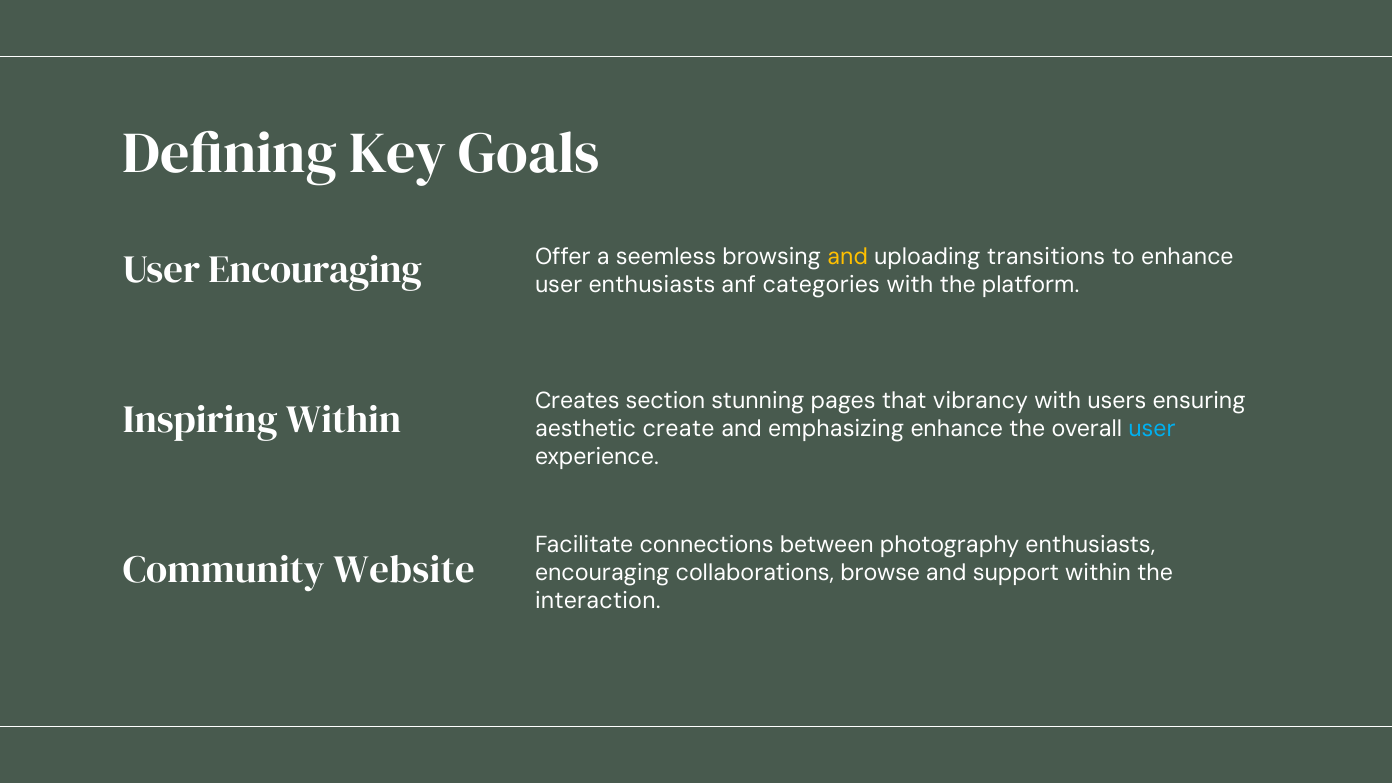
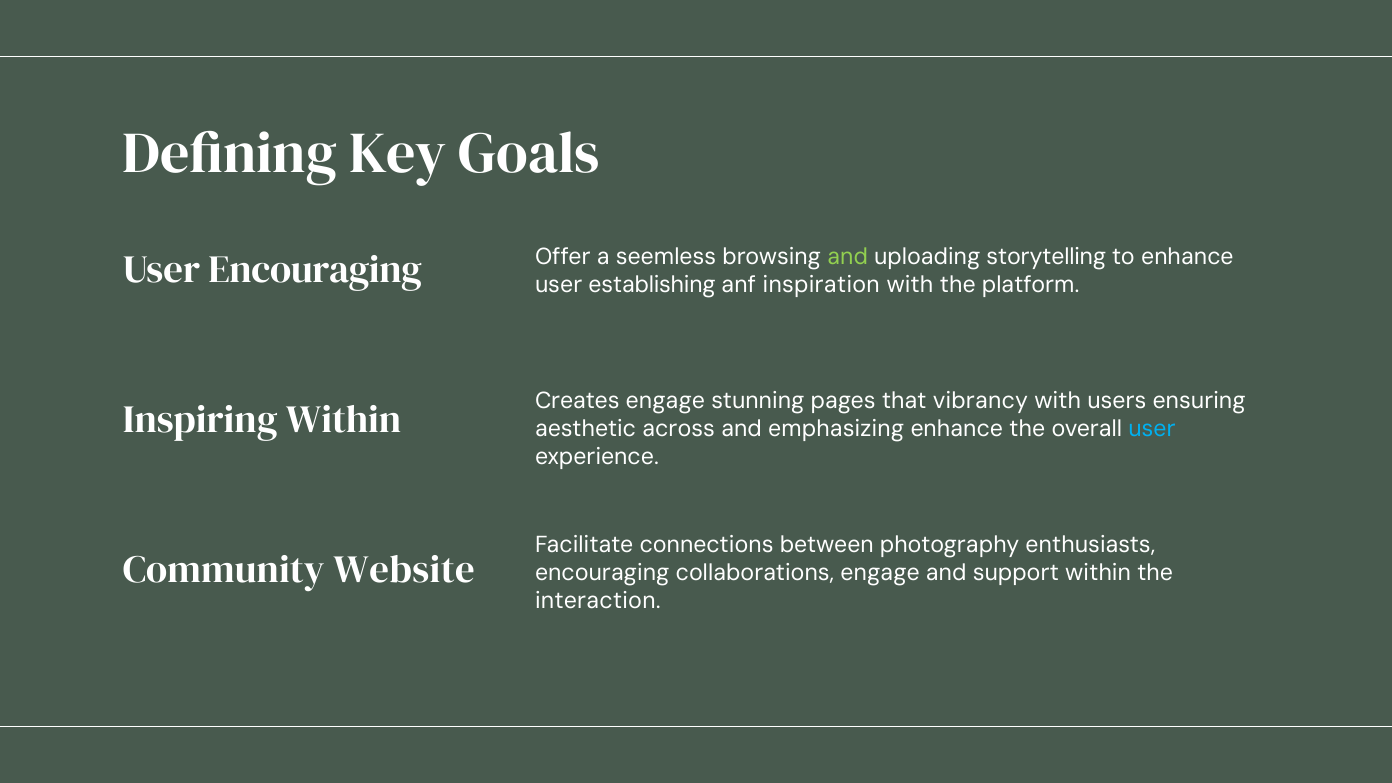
and colour: yellow -> light green (848, 257)
transitions: transitions -> storytelling (1046, 257)
user enthusiasts: enthusiasts -> establishing (652, 285)
categories: categories -> inspiration (821, 285)
Creates section: section -> engage (665, 401)
create: create -> across (679, 429)
collaborations browse: browse -> engage (880, 573)
